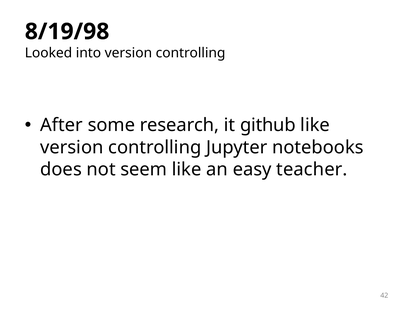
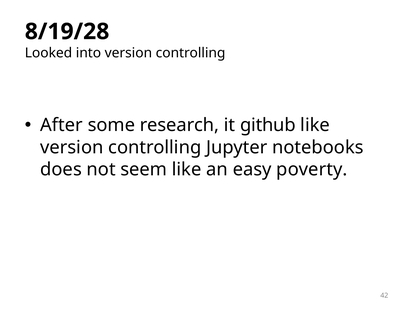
8/19/98: 8/19/98 -> 8/19/28 (67, 32)
teacher: teacher -> poverty (312, 169)
